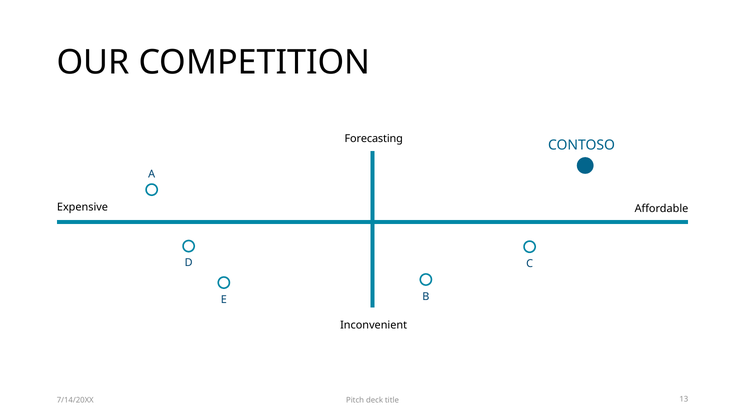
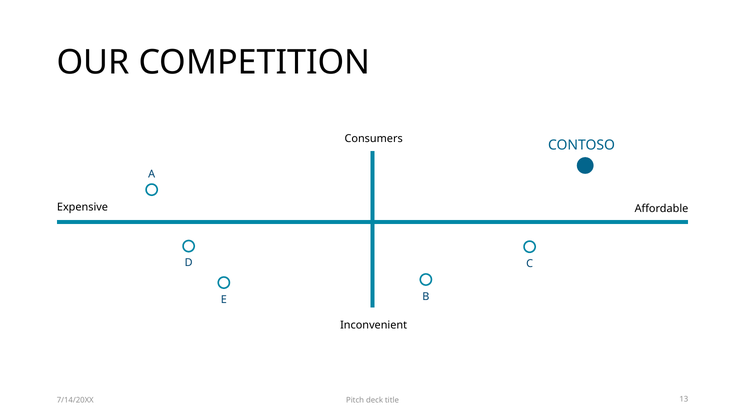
Forecasting: Forecasting -> Consumers (374, 139)
